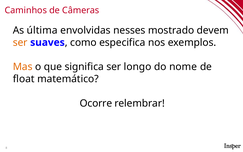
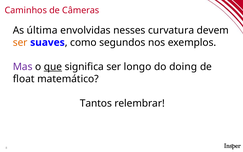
mostrado: mostrado -> curvatura (171, 30)
especifica: especifica -> segundos (122, 42)
Mas colour: orange -> purple (23, 67)
que underline: none -> present (53, 67)
nome: nome -> doing (183, 67)
Ocorre: Ocorre -> Tantos (96, 103)
